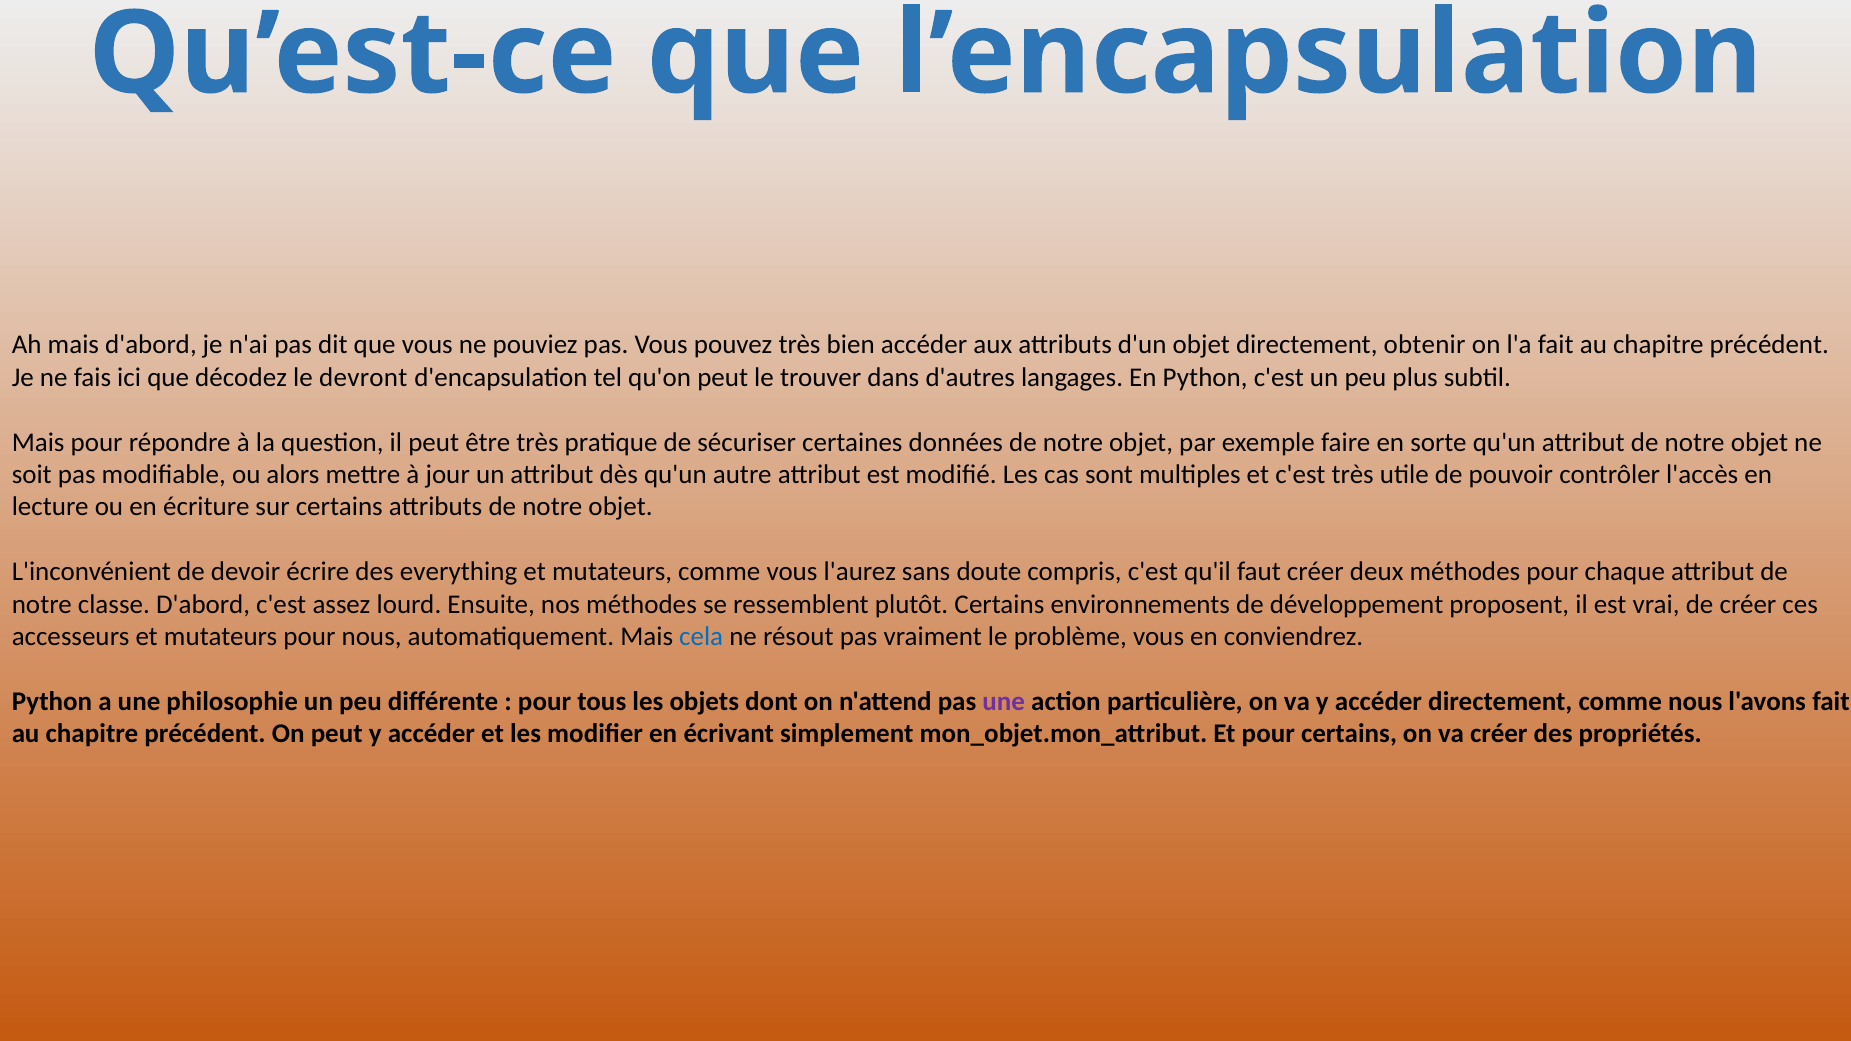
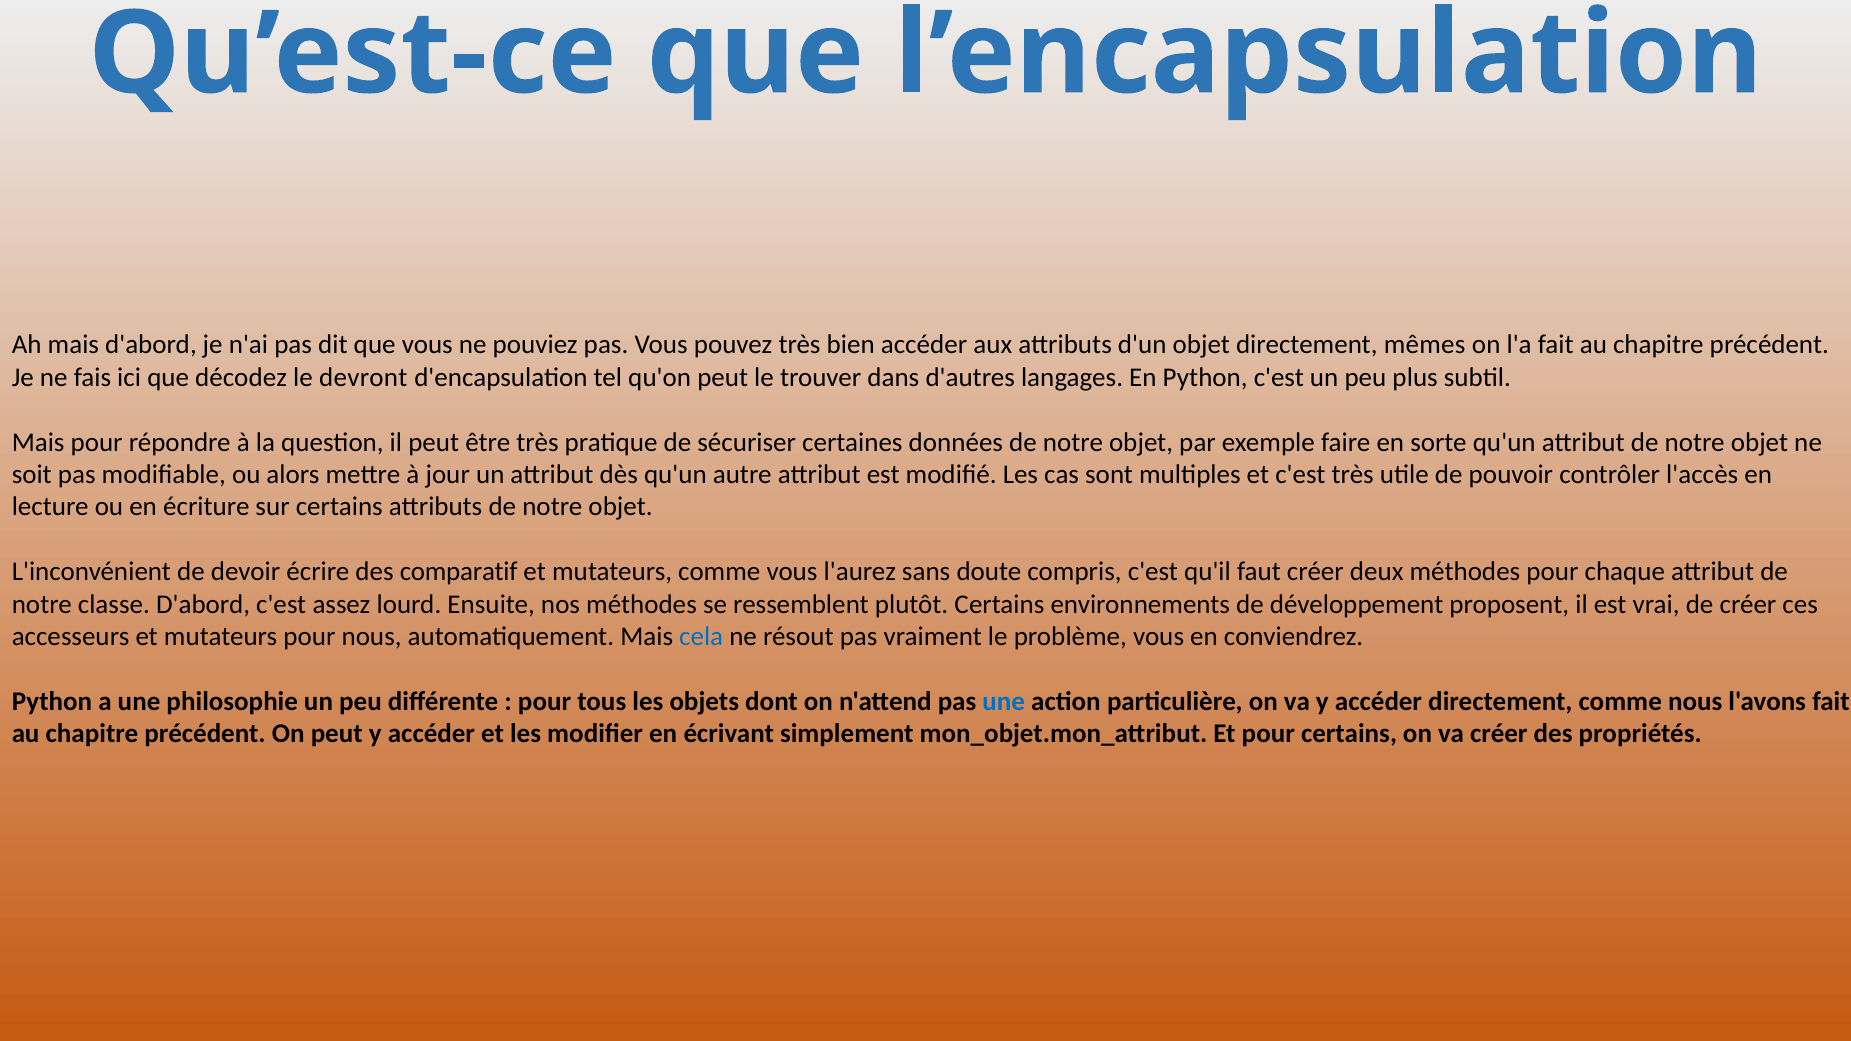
obtenir: obtenir -> mêmes (1425, 345)
everything: everything -> comparatif (459, 572)
une colour: purple -> blue (1004, 701)
